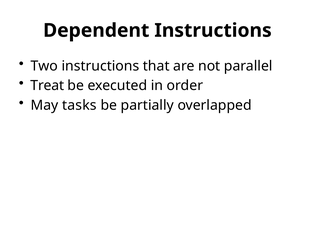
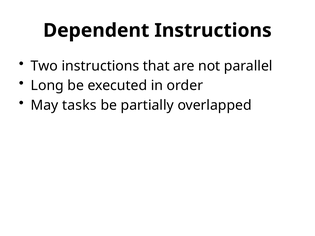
Treat: Treat -> Long (47, 86)
